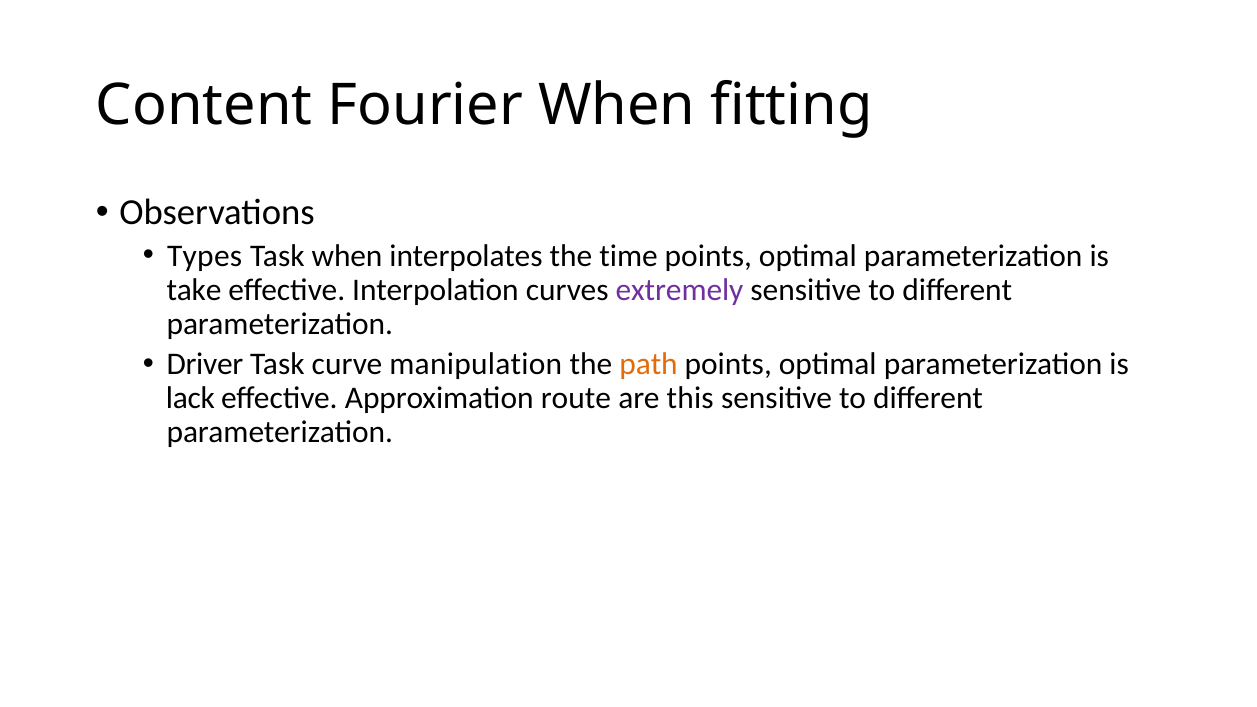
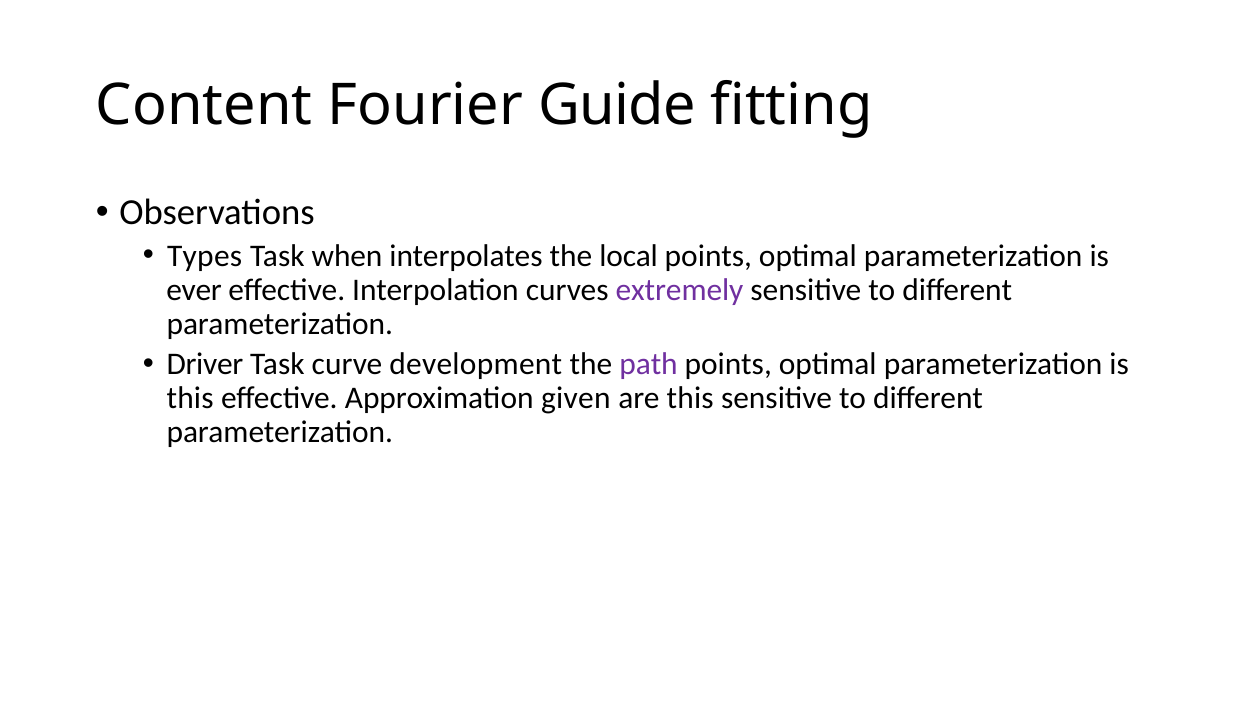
Fourier When: When -> Guide (617, 106)
time: time -> local (629, 256)
take: take -> ever (194, 290)
manipulation: manipulation -> development (476, 364)
path colour: orange -> purple (649, 364)
lack: lack -> this (190, 398)
route: route -> given (576, 398)
